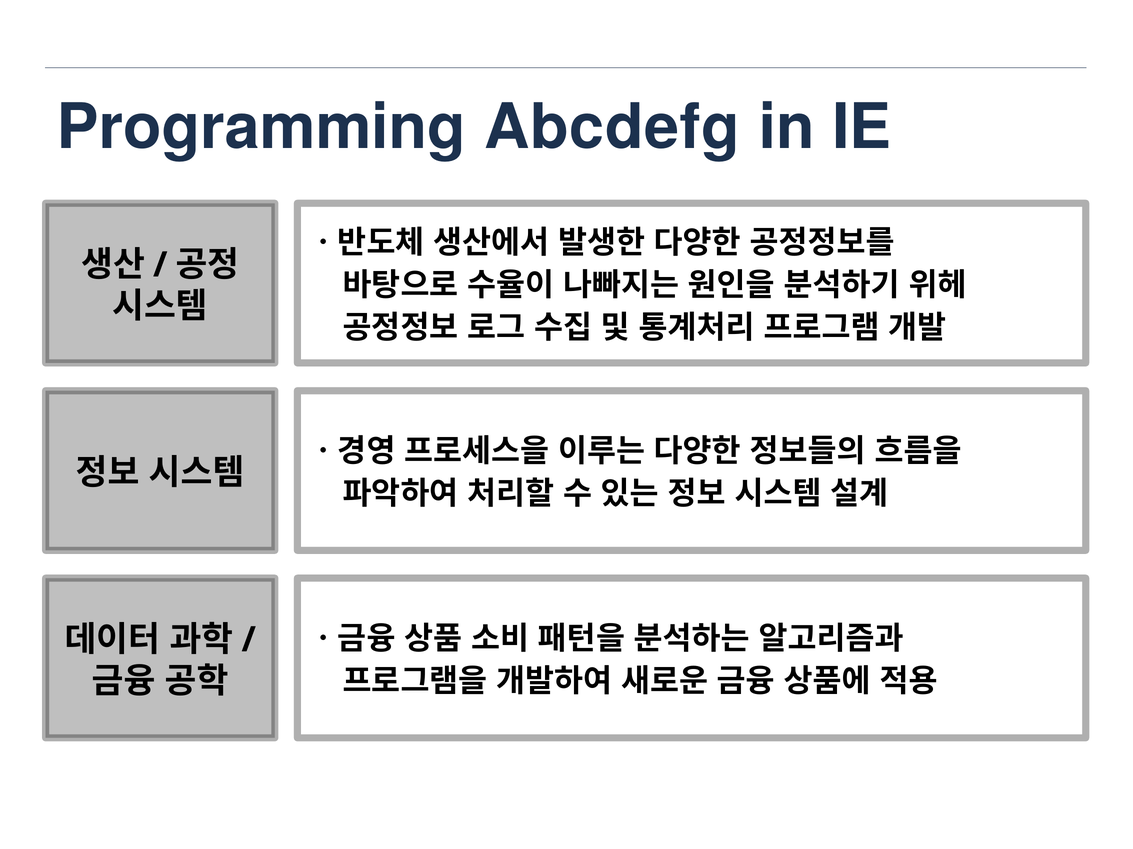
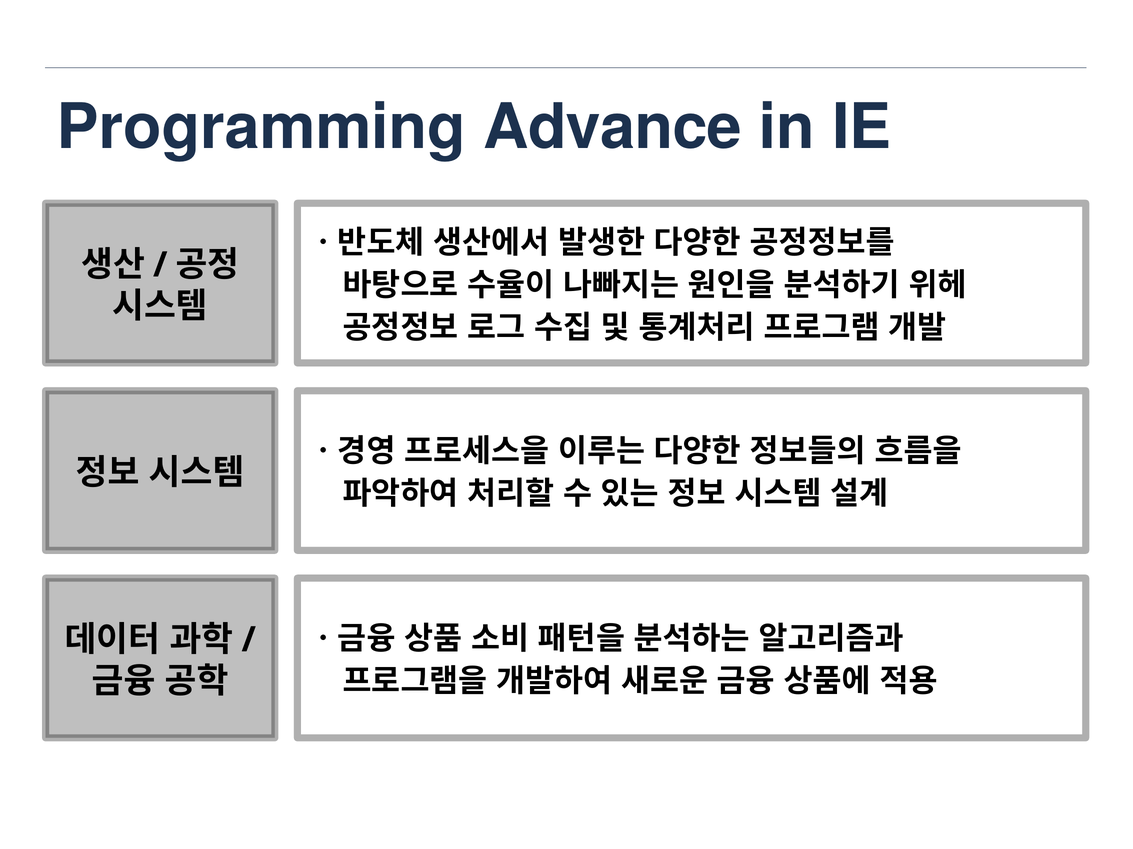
Abcdefg: Abcdefg -> Advance (613, 128)
